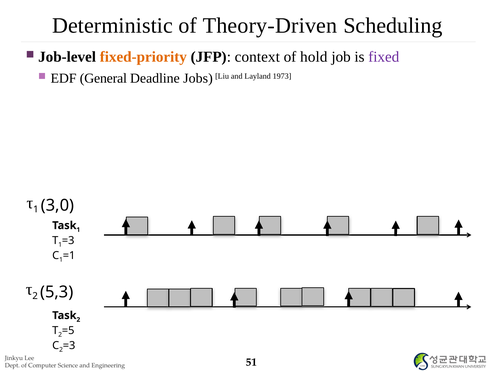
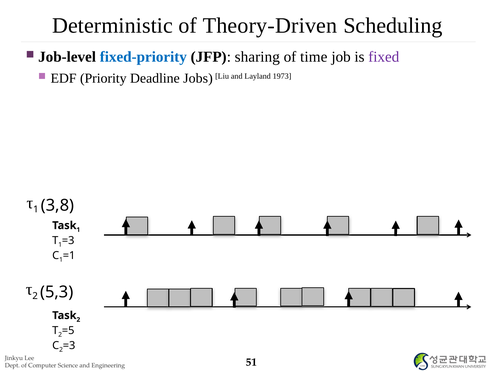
fixed-priority colour: orange -> blue (143, 57)
context: context -> sharing (257, 57)
hold: hold -> time (314, 57)
General: General -> Priority (103, 78)
3,0: 3,0 -> 3,8 (57, 206)
